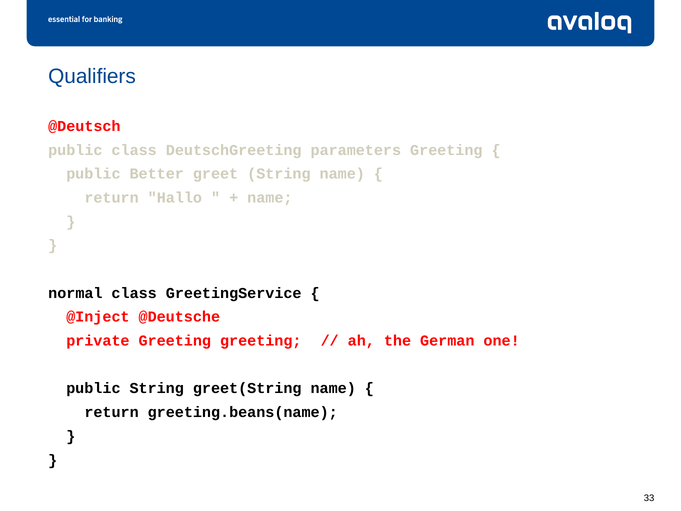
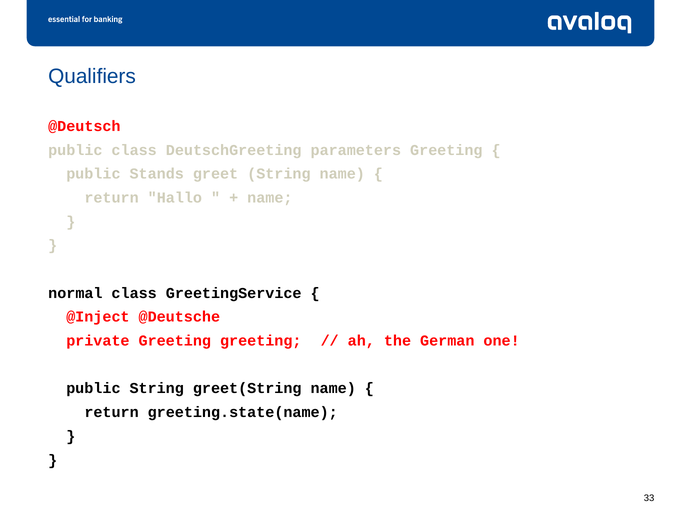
Better: Better -> Stands (157, 174)
greeting.beans(name: greeting.beans(name -> greeting.state(name (243, 412)
